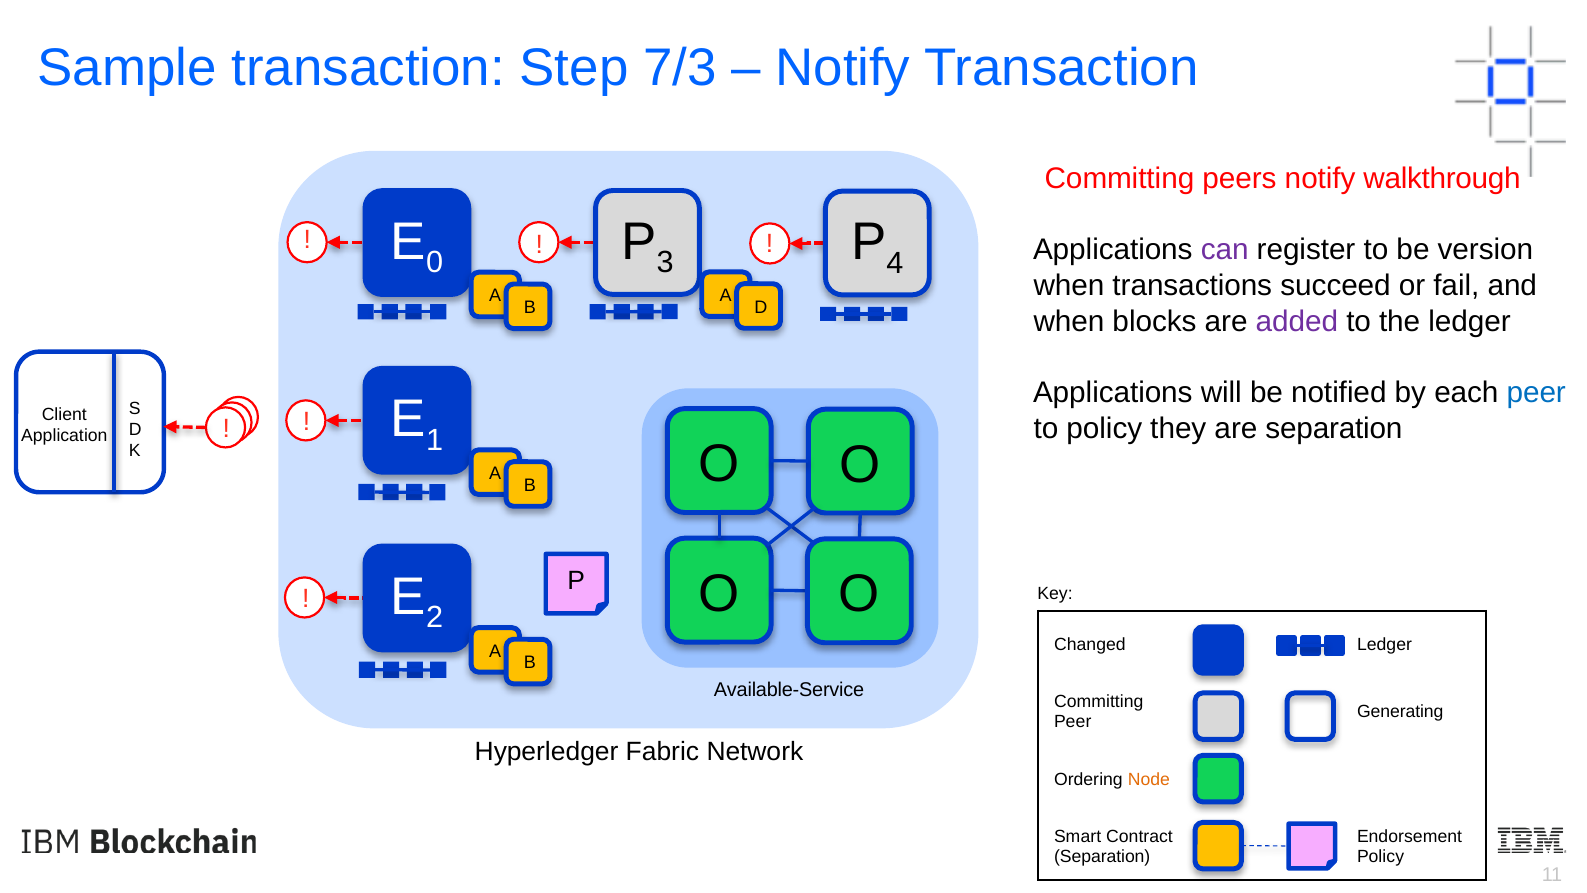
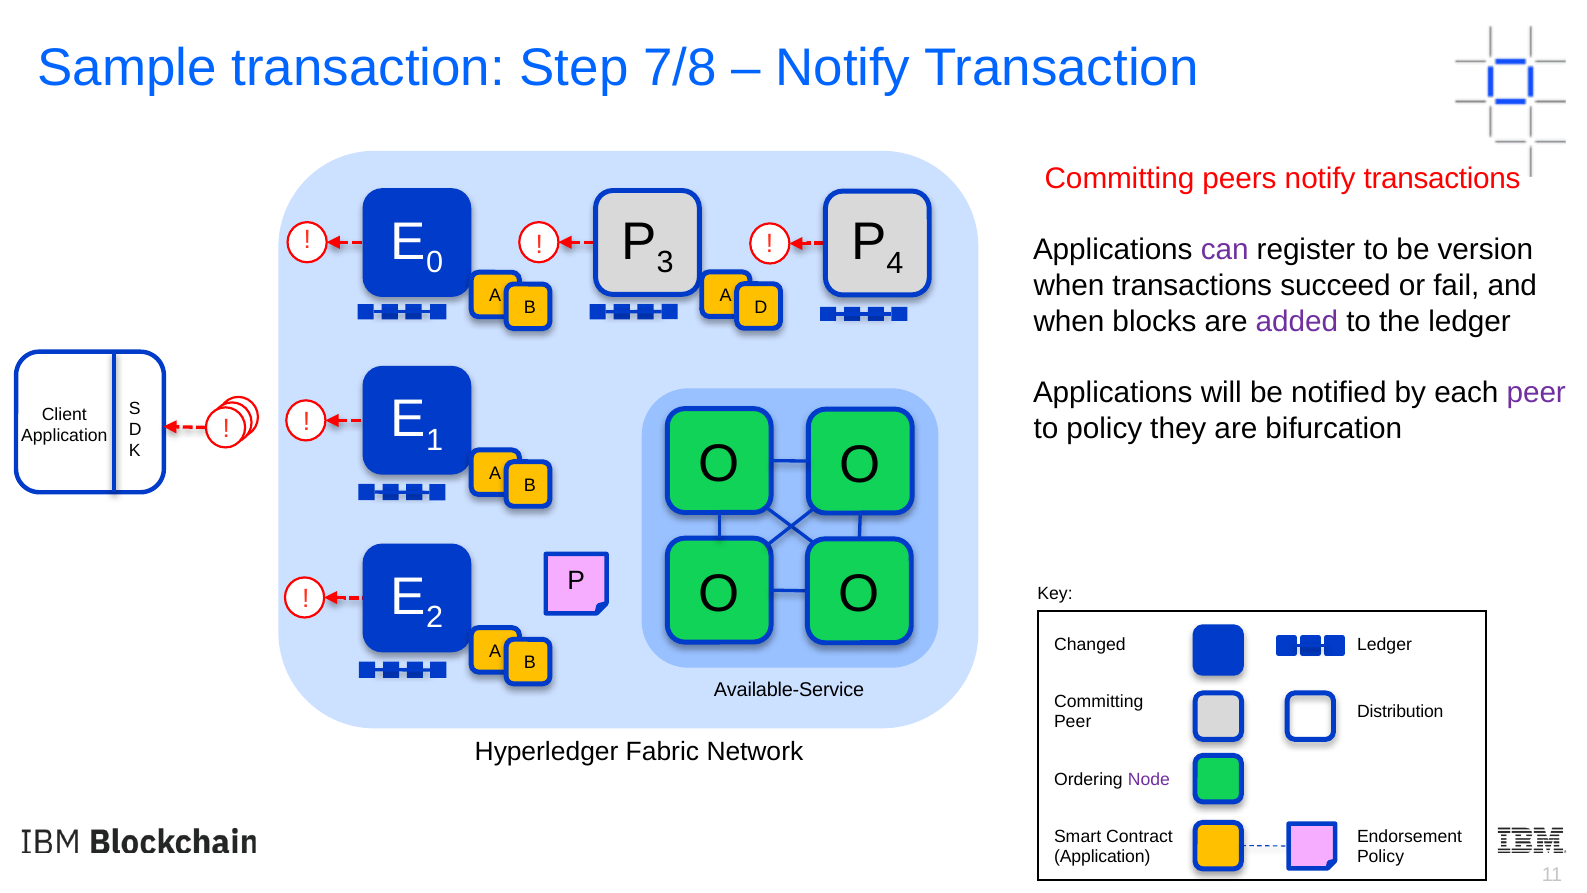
7/3: 7/3 -> 7/8 (680, 68)
notify walkthrough: walkthrough -> transactions (1442, 178)
peer colour: blue -> purple (1536, 392)
are separation: separation -> bifurcation (1334, 428)
Generating: Generating -> Distribution (1400, 712)
Node colour: orange -> purple (1149, 779)
Separation: Separation -> Application (1102, 856)
